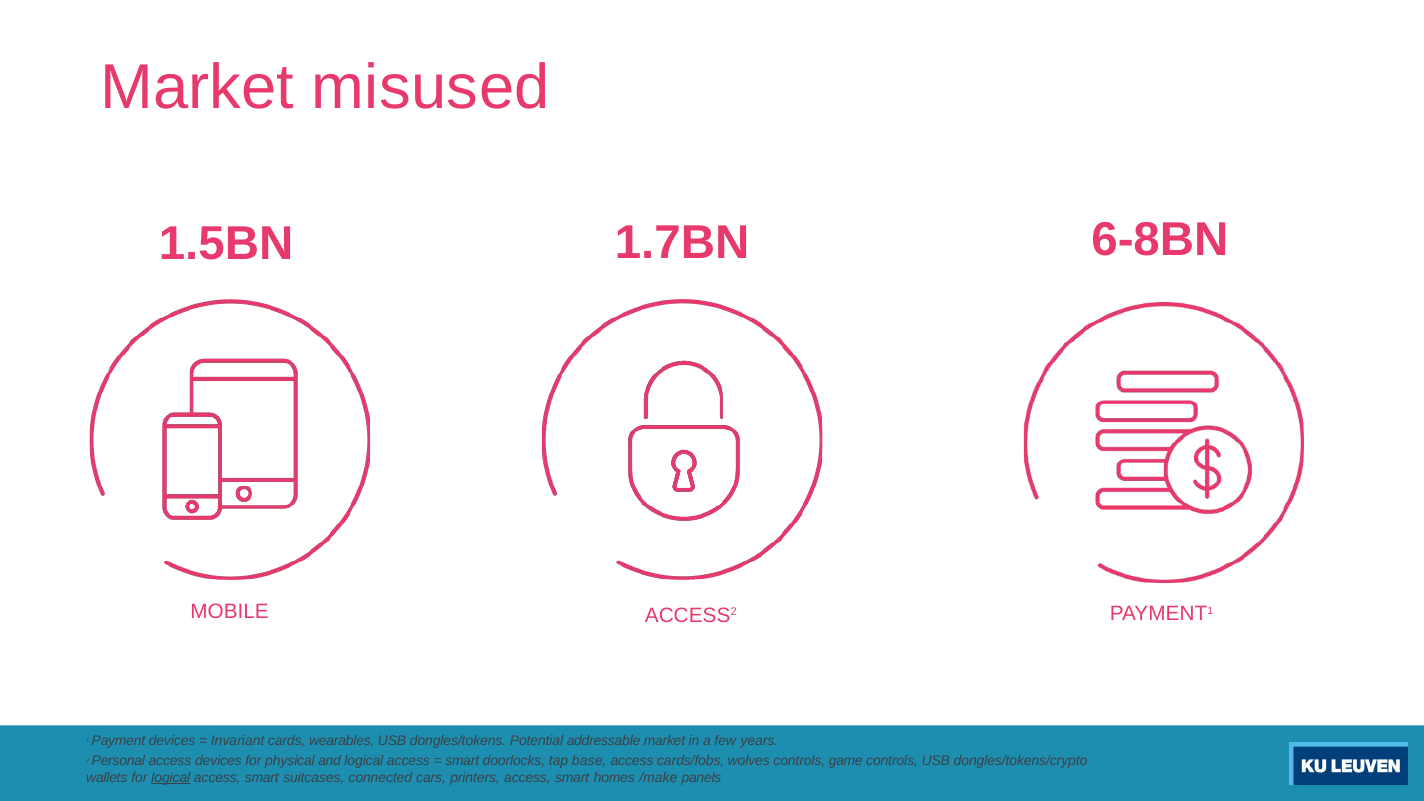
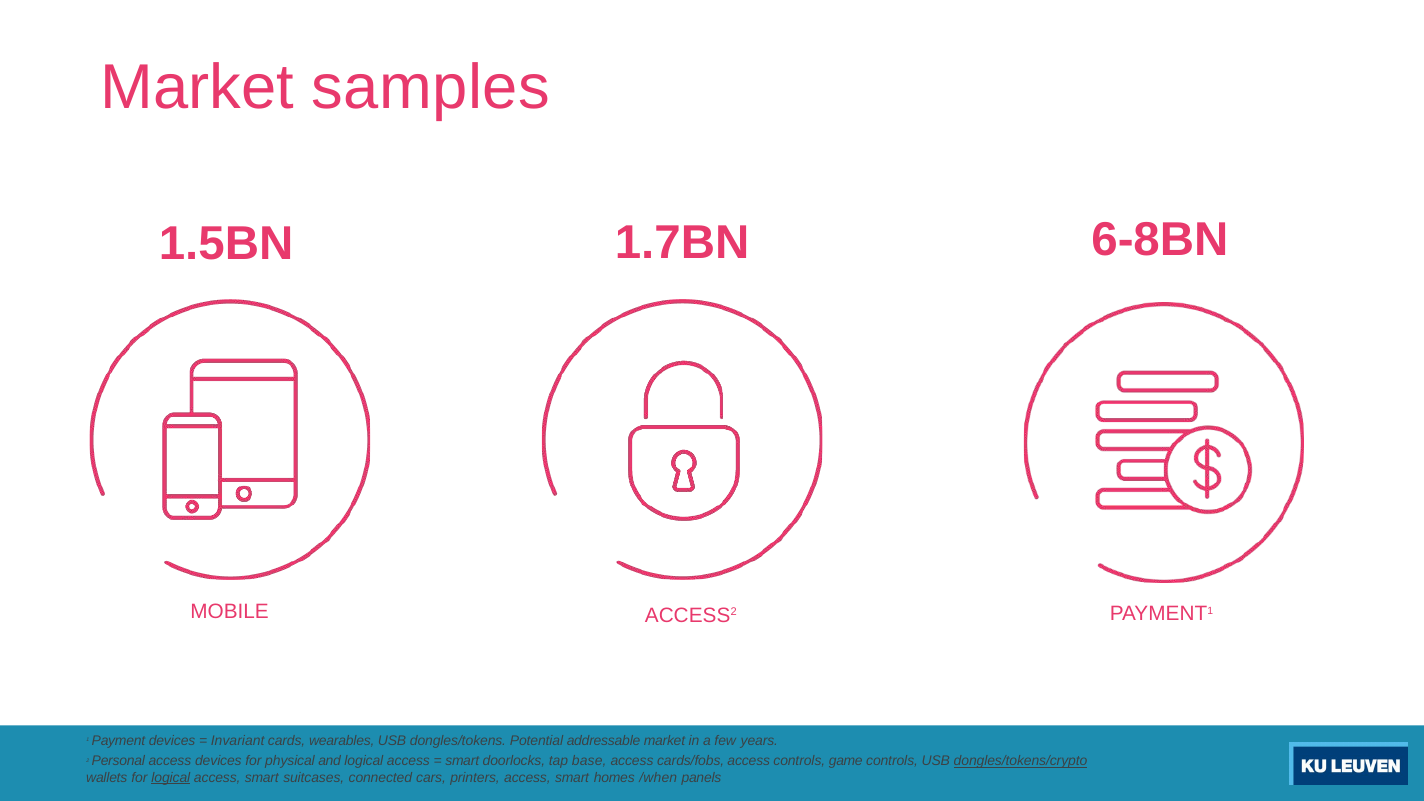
misused: misused -> samples (431, 87)
cards/fobs wolves: wolves -> access (749, 761)
dongles/tokens/crypto underline: none -> present (1021, 761)
/make: /make -> /when (658, 778)
